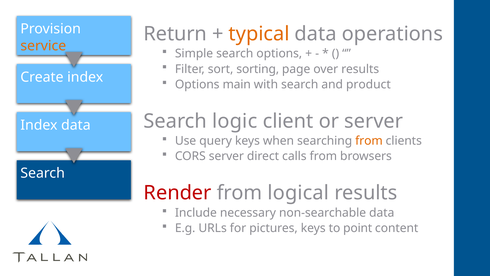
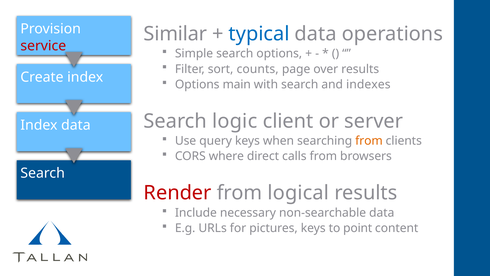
Return: Return -> Similar (175, 34)
typical colour: orange -> blue (259, 34)
service colour: orange -> red (43, 46)
sorting: sorting -> counts (258, 69)
product: product -> indexes (368, 84)
CORS server: server -> where (226, 156)
